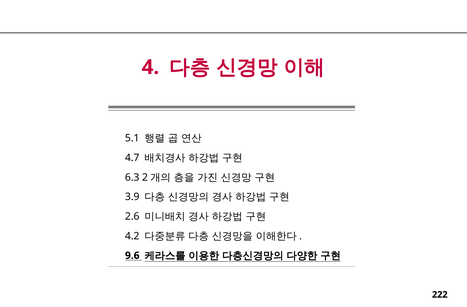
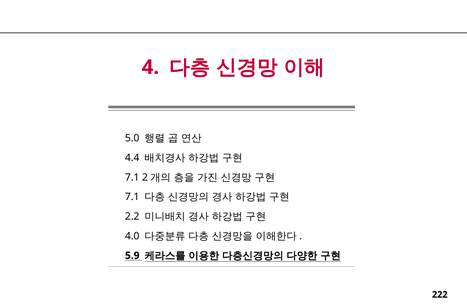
5.1: 5.1 -> 5.0 (132, 138)
4.7: 4.7 -> 4.4 (132, 158)
6.3: 6.3 -> 7.1 (132, 177)
3.9: 3.9 -> 7.1 (132, 197)
2.6: 2.6 -> 2.2 (132, 216)
4.2: 4.2 -> 4.0 (132, 236)
9.6: 9.6 -> 5.9 (132, 255)
